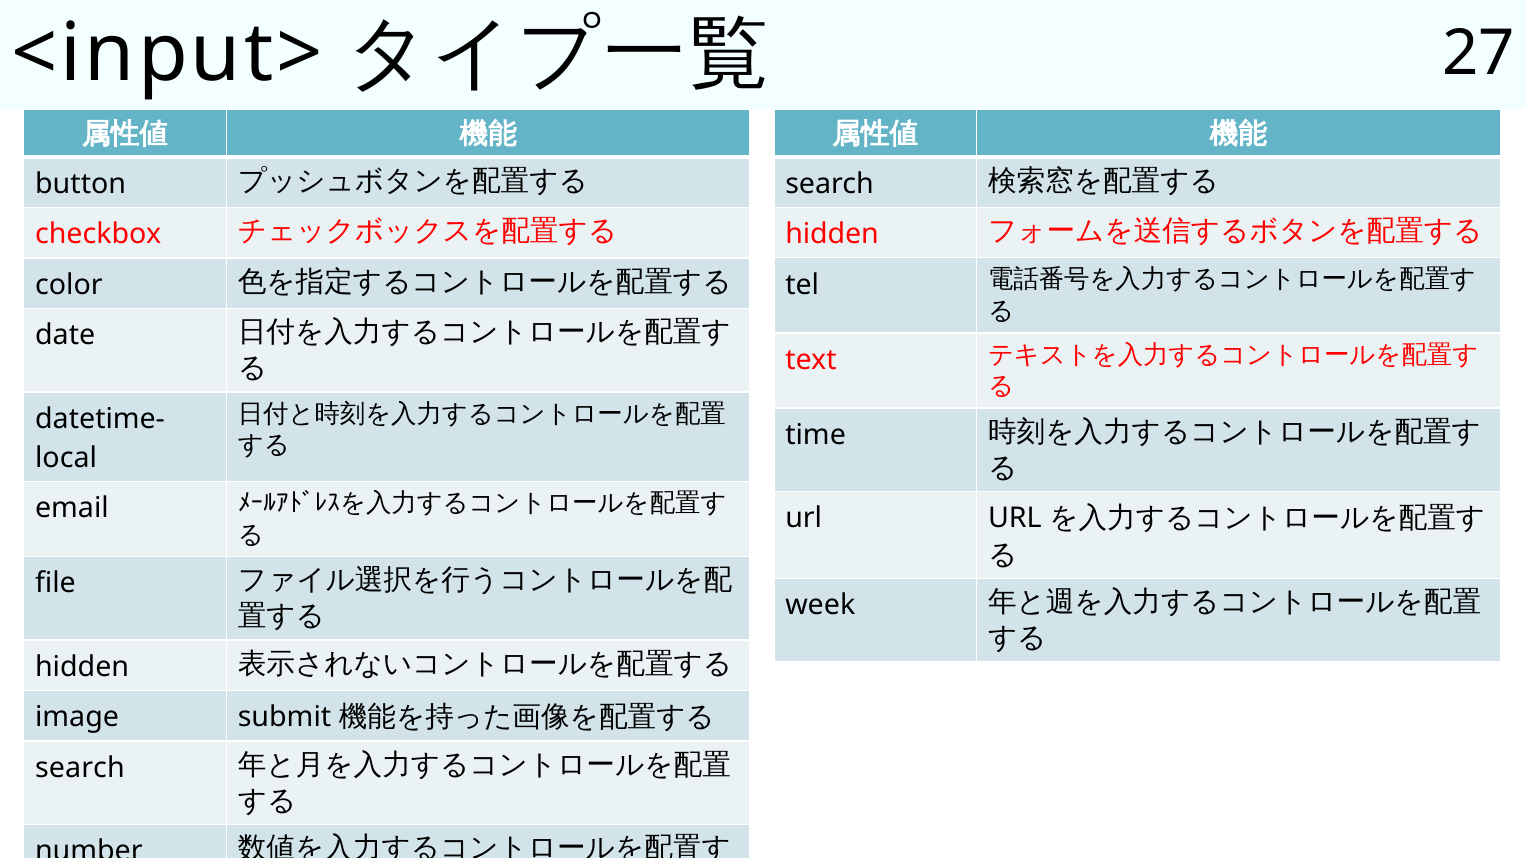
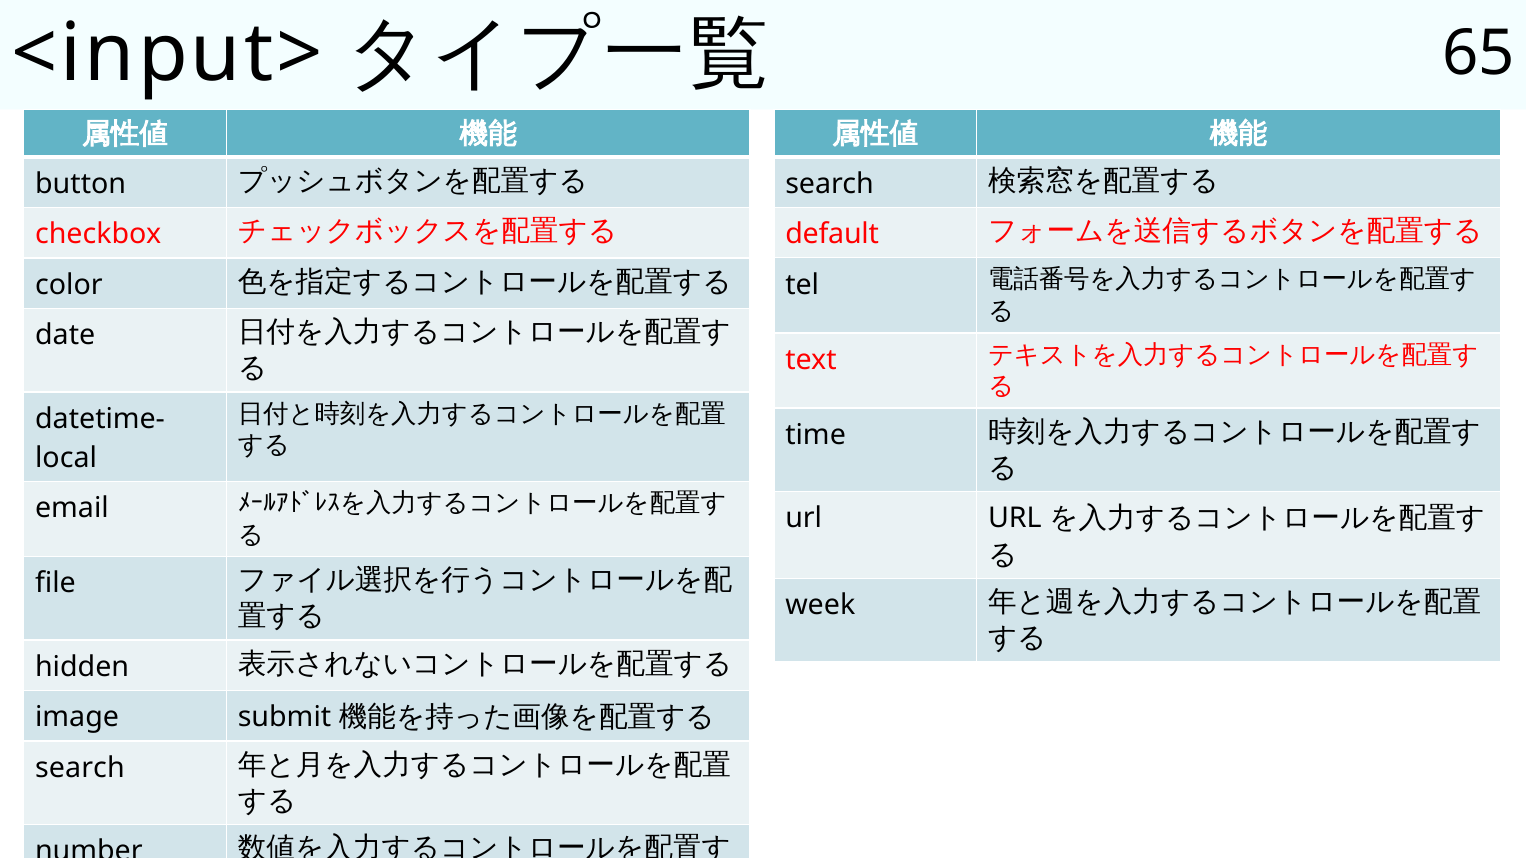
27: 27 -> 65 (1478, 54)
hidden: hidden -> default (832, 234)
